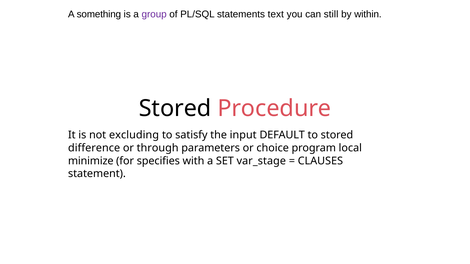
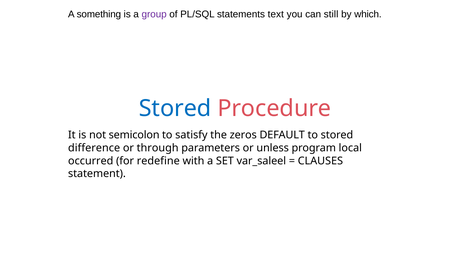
within: within -> which (368, 14)
Stored colour: black -> blue (175, 109)
excluding: excluding -> semicolon (134, 135)
input: input -> zeros (243, 135)
choice: choice -> unless (273, 148)
minimize: minimize -> occurred (91, 161)
specifies: specifies -> redefine (158, 161)
var_stage: var_stage -> var_saleel (261, 161)
